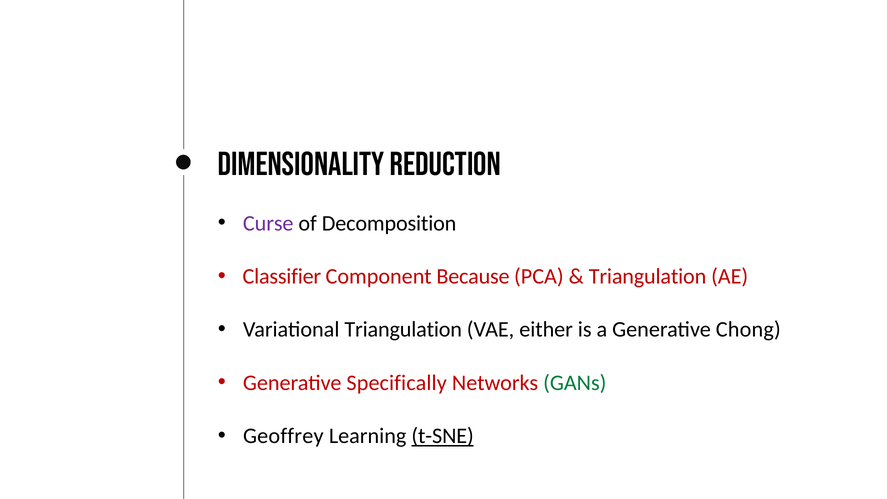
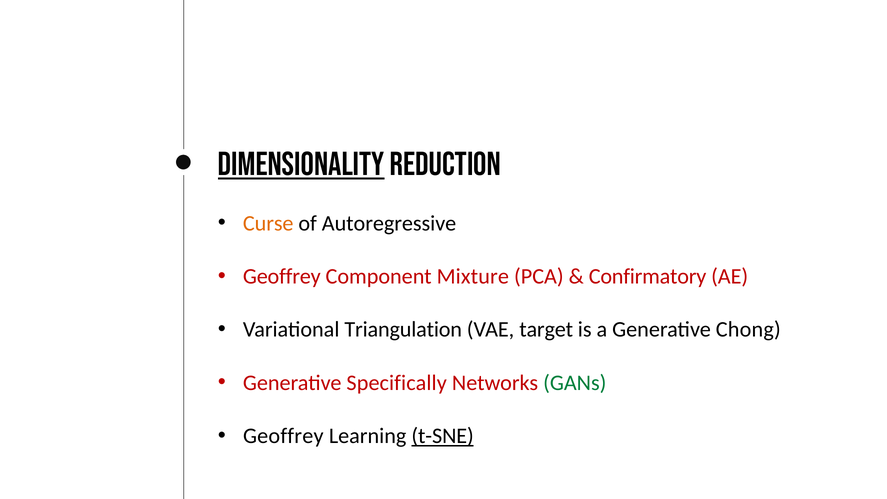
Dimensionality underline: none -> present (301, 164)
Curse colour: purple -> orange (268, 223)
Decomposition: Decomposition -> Autoregressive (389, 223)
Classifier: Classifier -> Geoffrey (282, 276)
Because: Because -> Mixture (473, 276)
Triangulation: Triangulation -> Confirmatory (648, 276)
either: either -> target (546, 330)
